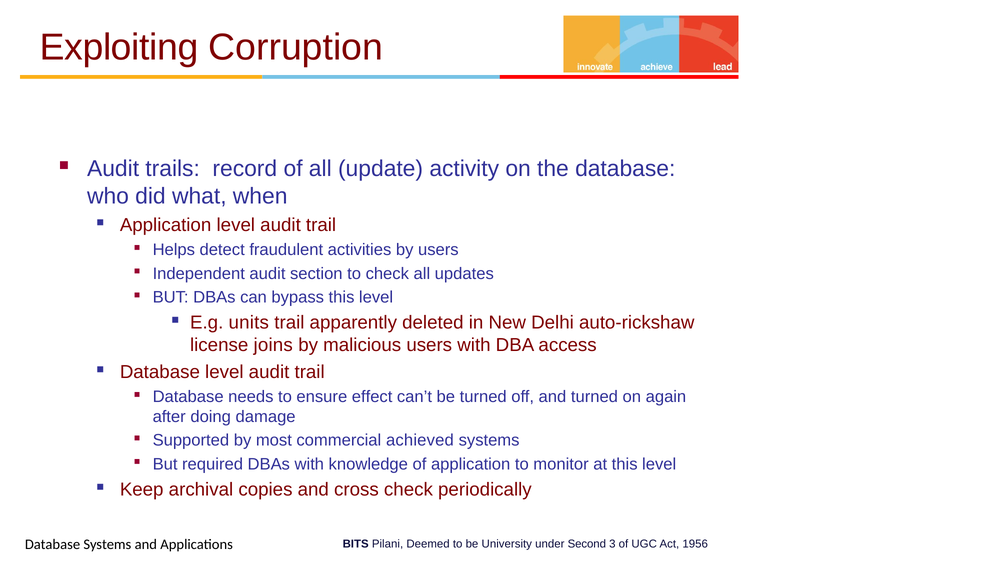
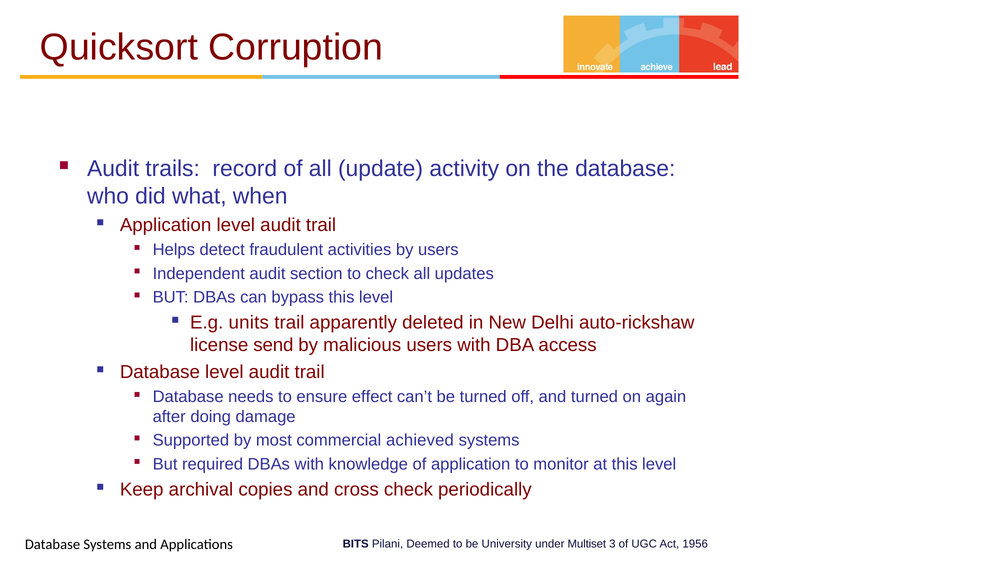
Exploiting: Exploiting -> Quicksort (119, 47)
joins: joins -> send (273, 345)
Second: Second -> Multiset (587, 544)
